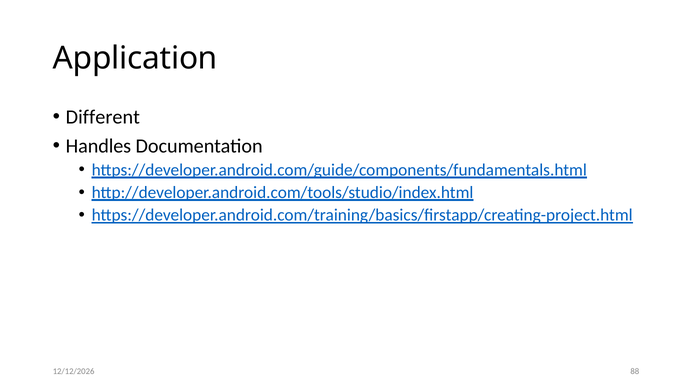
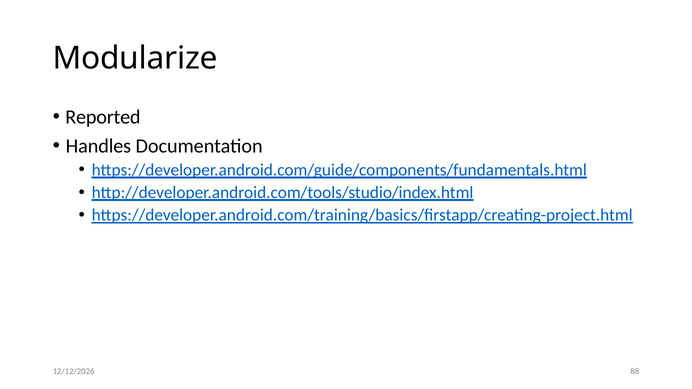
Application: Application -> Modularize (135, 58)
Different: Different -> Reported (103, 117)
